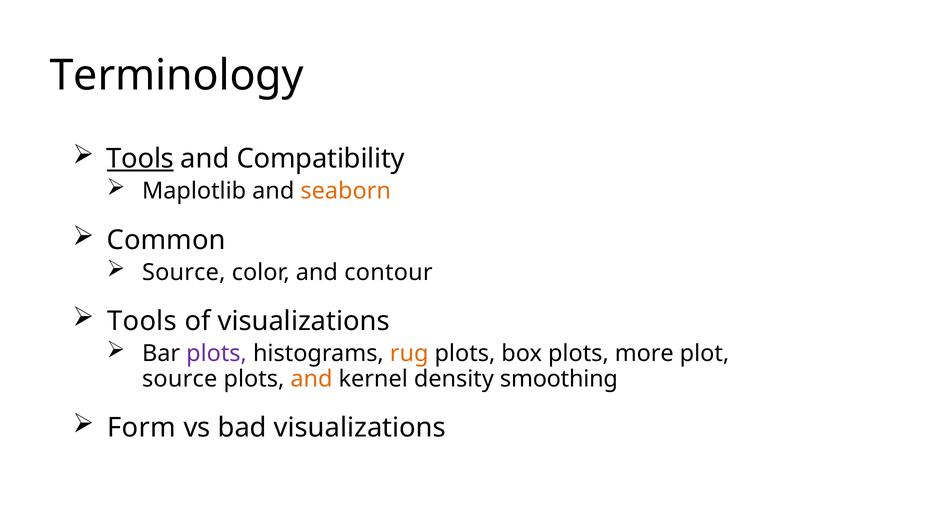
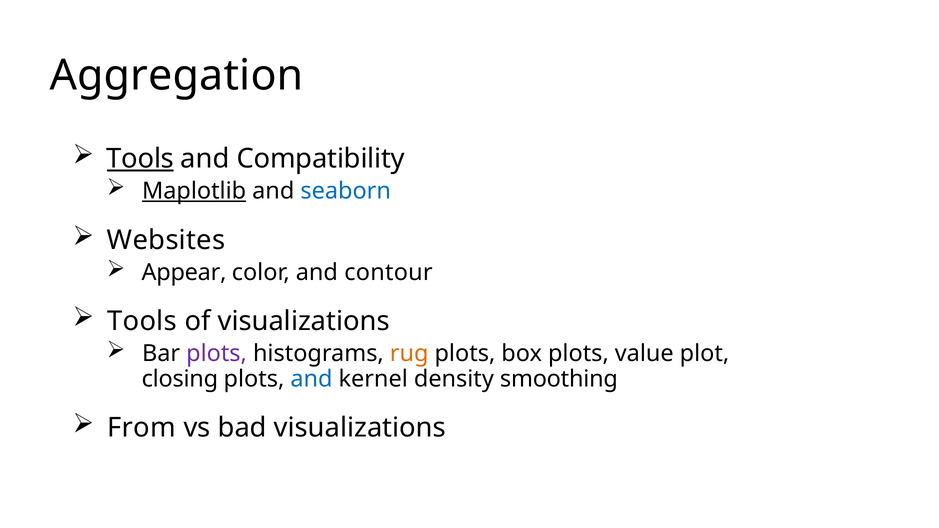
Terminology: Terminology -> Aggregation (177, 75)
Maplotlib underline: none -> present (194, 191)
seaborn colour: orange -> blue (346, 191)
Common: Common -> Websites (166, 240)
Source: Source -> Appear (184, 272)
more: more -> value (644, 354)
source: source -> closing (180, 379)
and colour: orange -> blue (311, 379)
Form: Form -> From (142, 428)
